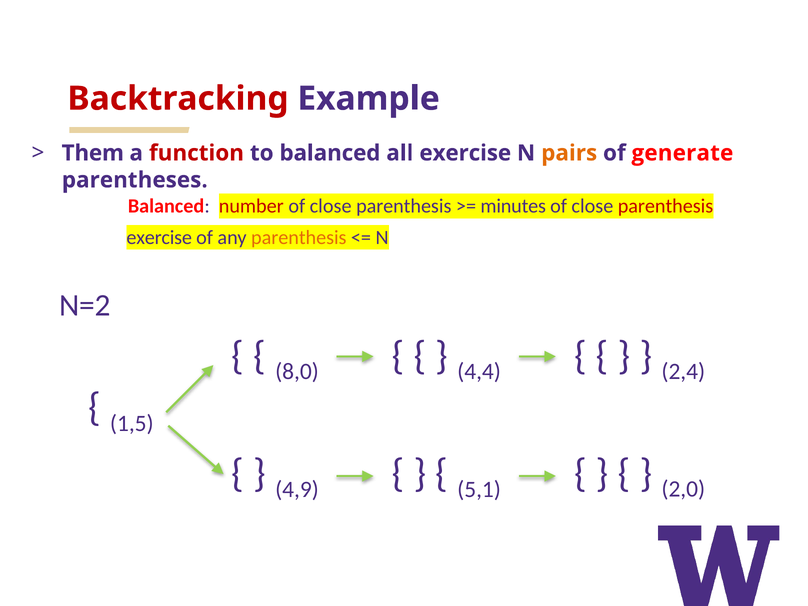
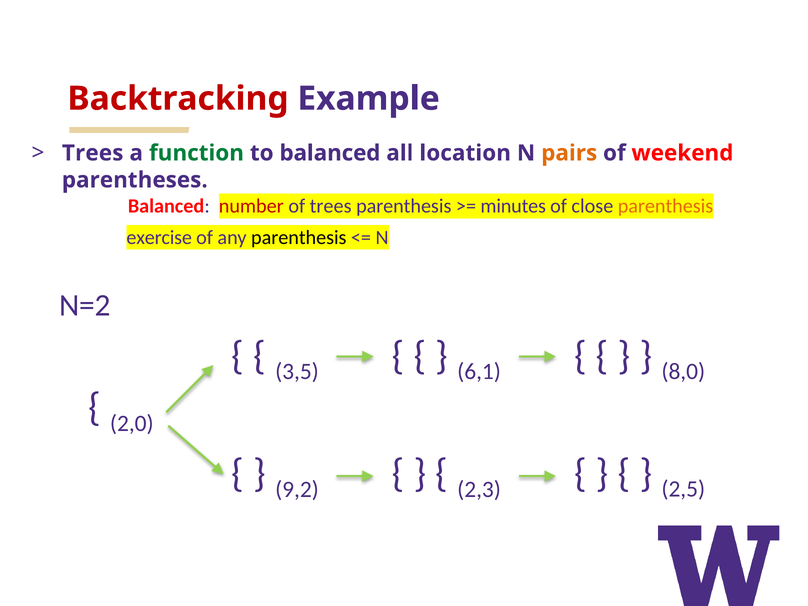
Them: Them -> Trees (93, 153)
function colour: red -> green (196, 153)
all exercise: exercise -> location (465, 153)
generate: generate -> weekend (682, 153)
close: close -> trees (331, 206)
parenthesis colour: red -> orange (665, 206)
parenthesis colour: orange -> black (299, 237)
8,0: 8,0 -> 3,5 (297, 371)
4,4: 4,4 -> 6,1 (479, 371)
2,4: 2,4 -> 8,0 (683, 371)
1,5: 1,5 -> 2,0 (132, 423)
4,9: 4,9 -> 9,2 (297, 489)
5,1: 5,1 -> 2,3 (479, 489)
2,0: 2,0 -> 2,5 (683, 489)
